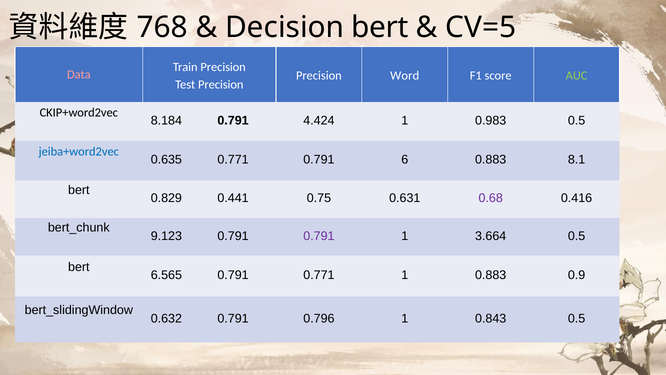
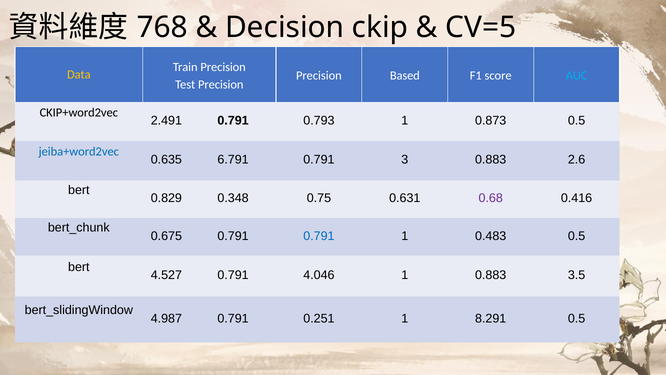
Decision bert: bert -> ckip (380, 27)
Data colour: pink -> yellow (79, 75)
Word: Word -> Based (405, 76)
AUC colour: light green -> light blue (577, 76)
8.184: 8.184 -> 2.491 (166, 121)
4.424: 4.424 -> 0.793 (319, 121)
0.983: 0.983 -> 0.873 (491, 121)
0.635 0.771: 0.771 -> 6.791 (233, 160)
6: 6 -> 3 (405, 160)
8.1: 8.1 -> 2.6 (577, 160)
0.441: 0.441 -> 0.348 (233, 198)
9.123: 9.123 -> 0.675 (166, 236)
0.791 colour: purple -> blue (319, 236)
3.664: 3.664 -> 0.483 (491, 236)
6.565: 6.565 -> 4.527 (166, 275)
0.791 0.771: 0.771 -> 4.046 (319, 275)
0.9: 0.9 -> 3.5 (577, 275)
0.632: 0.632 -> 4.987 (166, 318)
0.796: 0.796 -> 0.251 (319, 318)
0.843: 0.843 -> 8.291 (491, 318)
